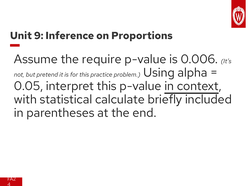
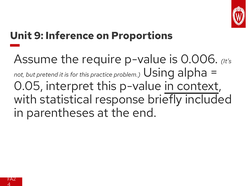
calculate: calculate -> response (120, 99)
